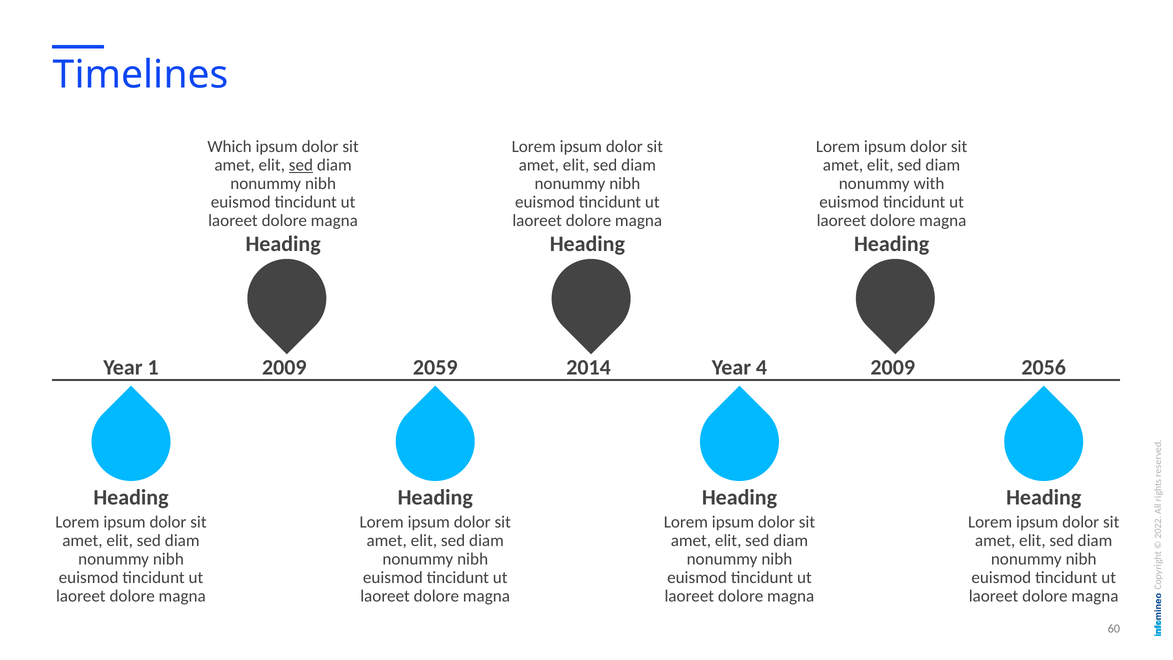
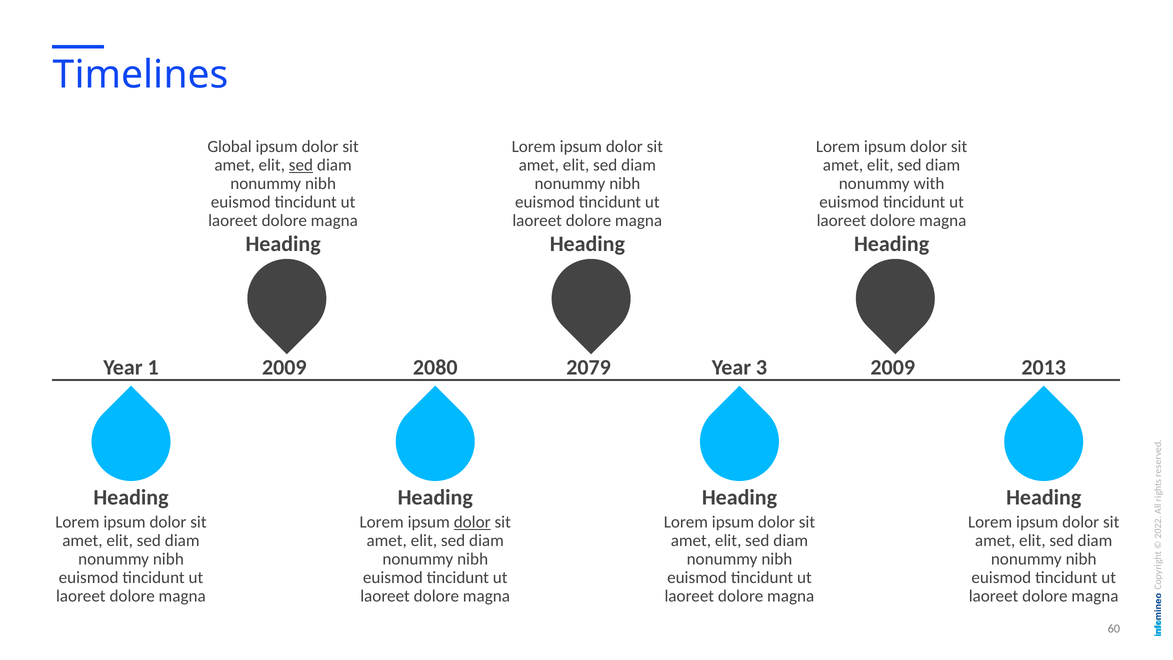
Which: Which -> Global (230, 147)
2059: 2059 -> 2080 (435, 368)
2014: 2014 -> 2079 (589, 368)
4: 4 -> 3 (762, 368)
2056: 2056 -> 2013 (1044, 368)
dolor underline: none -> present (472, 522)
